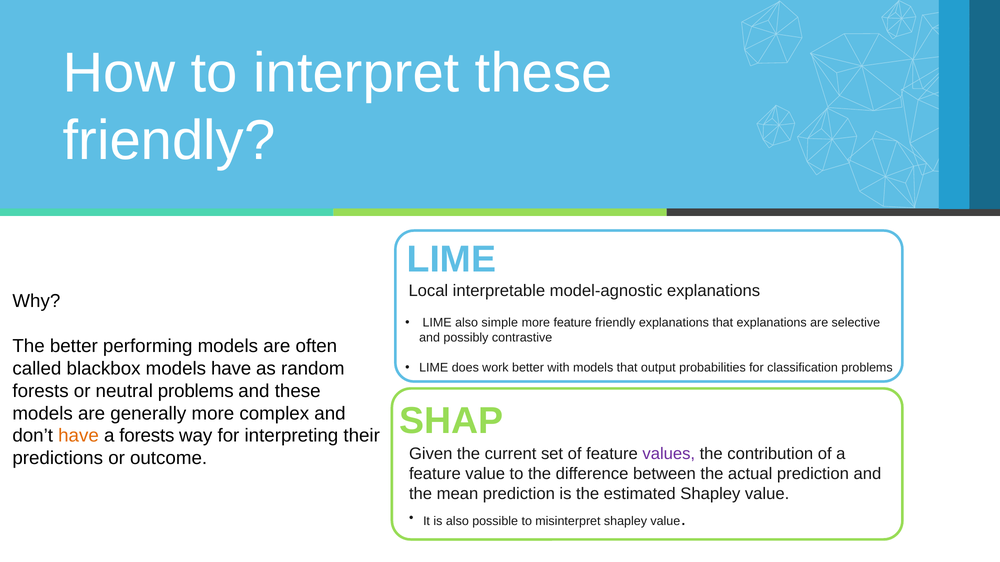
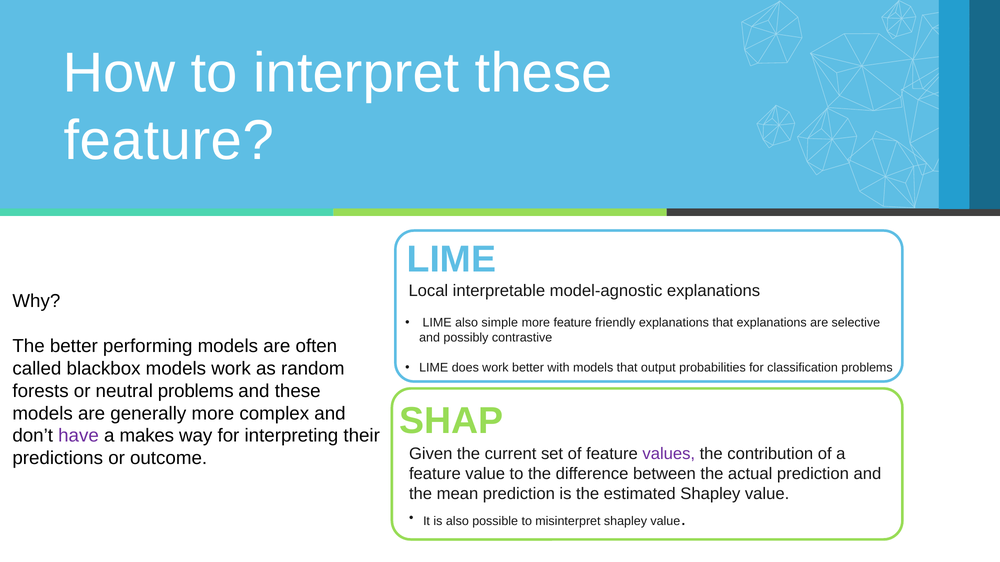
friendly: friendly -> feature (169, 141)
models have: have -> work (231, 369)
have colour: orange -> purple (78, 436)
a forests: forests -> makes (147, 436)
